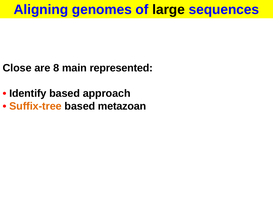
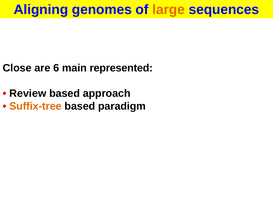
large colour: black -> orange (169, 10)
8: 8 -> 6 (56, 68)
Identify: Identify -> Review (28, 93)
metazoan: metazoan -> paradigm (122, 106)
